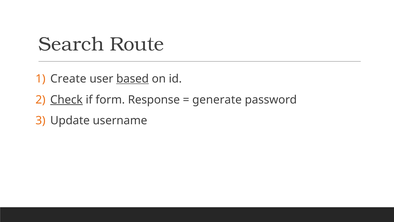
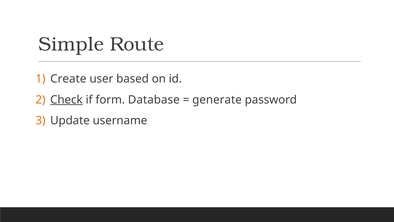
Search: Search -> Simple (71, 44)
based underline: present -> none (133, 79)
Response: Response -> Database (154, 100)
